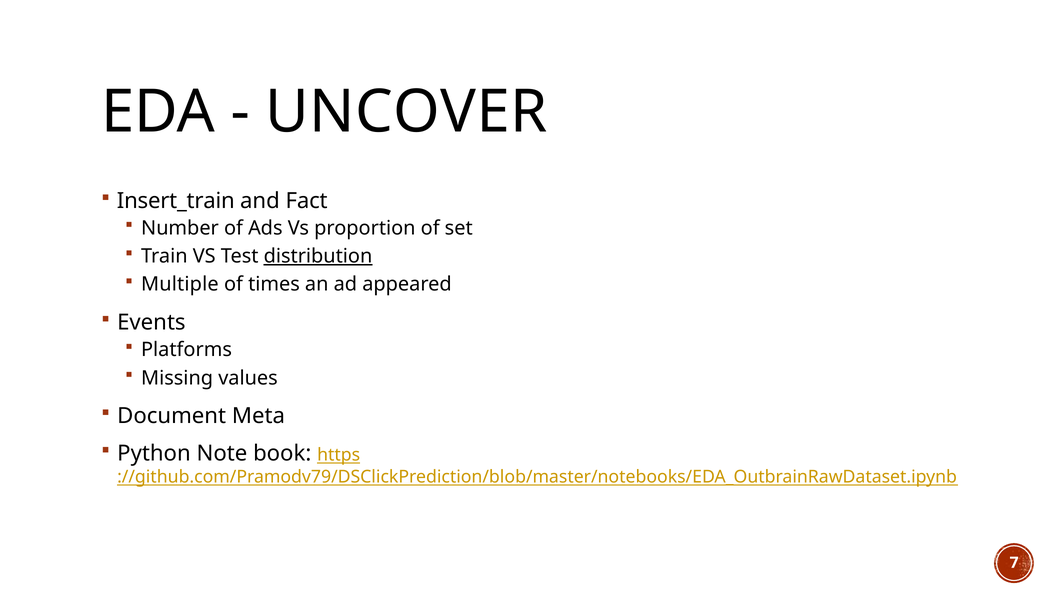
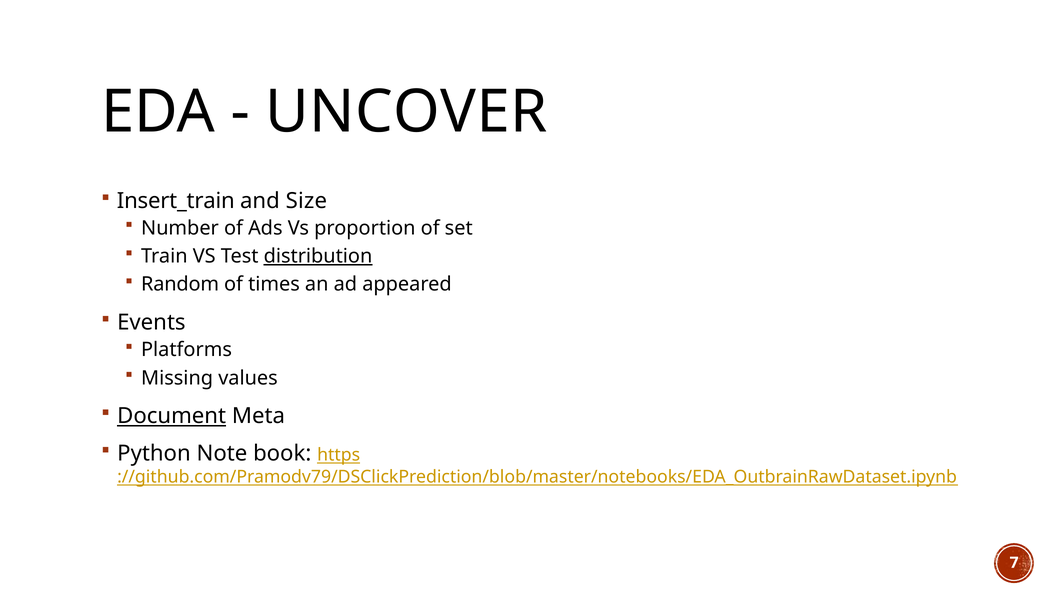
Fact: Fact -> Size (306, 201)
Multiple: Multiple -> Random (180, 284)
Document underline: none -> present (172, 416)
